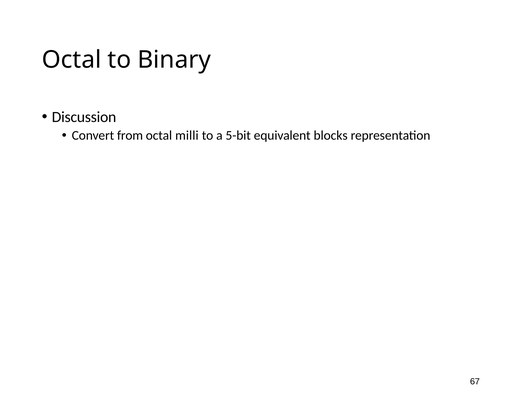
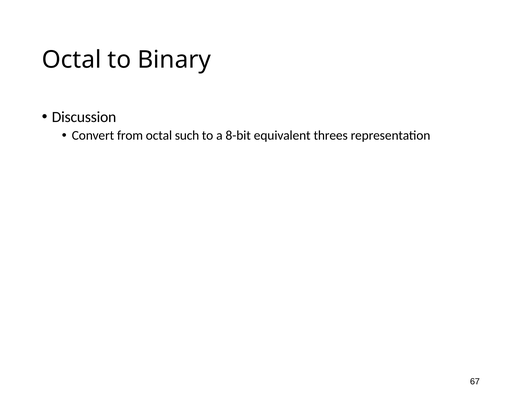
milli: milli -> such (187, 136)
5-bit: 5-bit -> 8-bit (238, 136)
blocks: blocks -> threes (331, 136)
